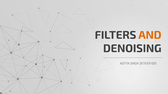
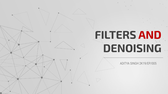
AND colour: orange -> red (150, 35)
